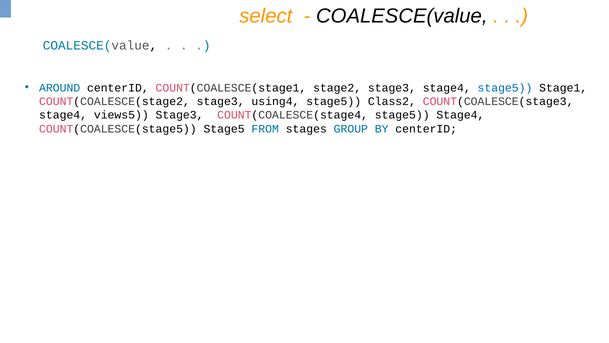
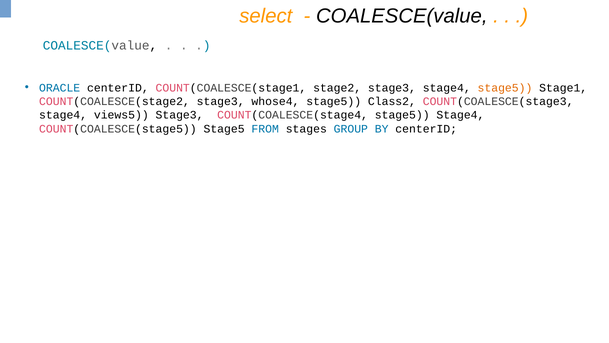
AROUND: AROUND -> ORACLE (60, 88)
stage5 colour: blue -> orange (505, 88)
using4: using4 -> whose4 (275, 101)
